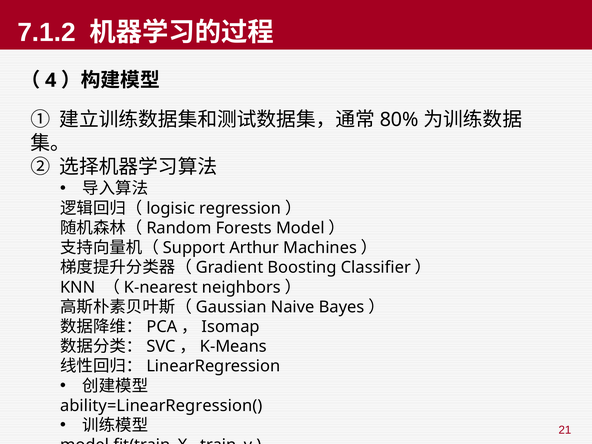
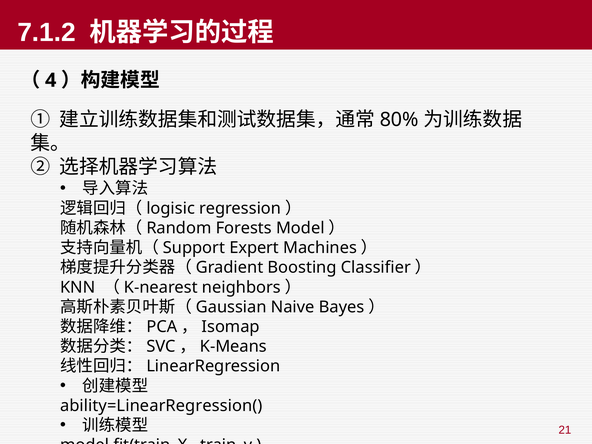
Arthur: Arthur -> Expert (254, 248)
